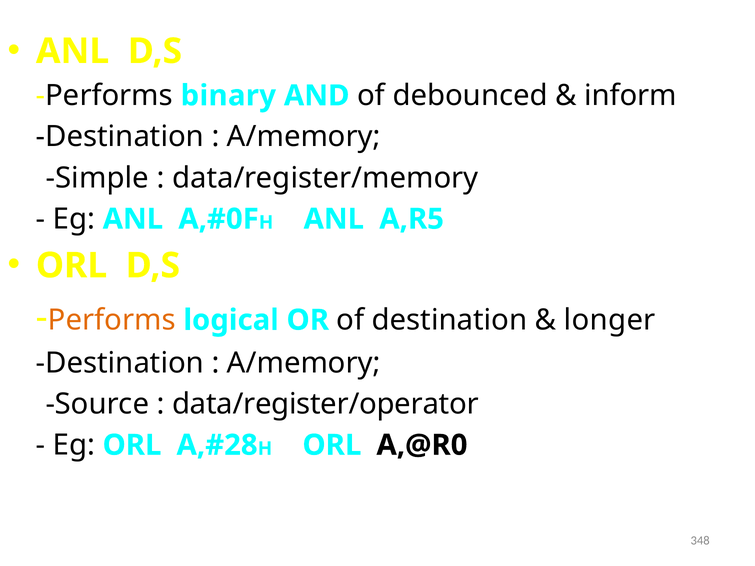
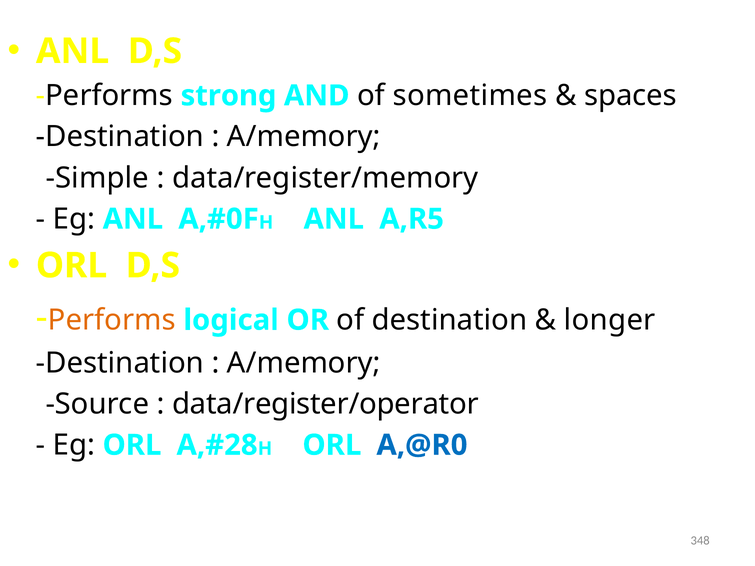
binary: binary -> strong (229, 96)
debounced: debounced -> sometimes (470, 96)
inform: inform -> spaces (631, 96)
A,@R0 colour: black -> blue (422, 445)
